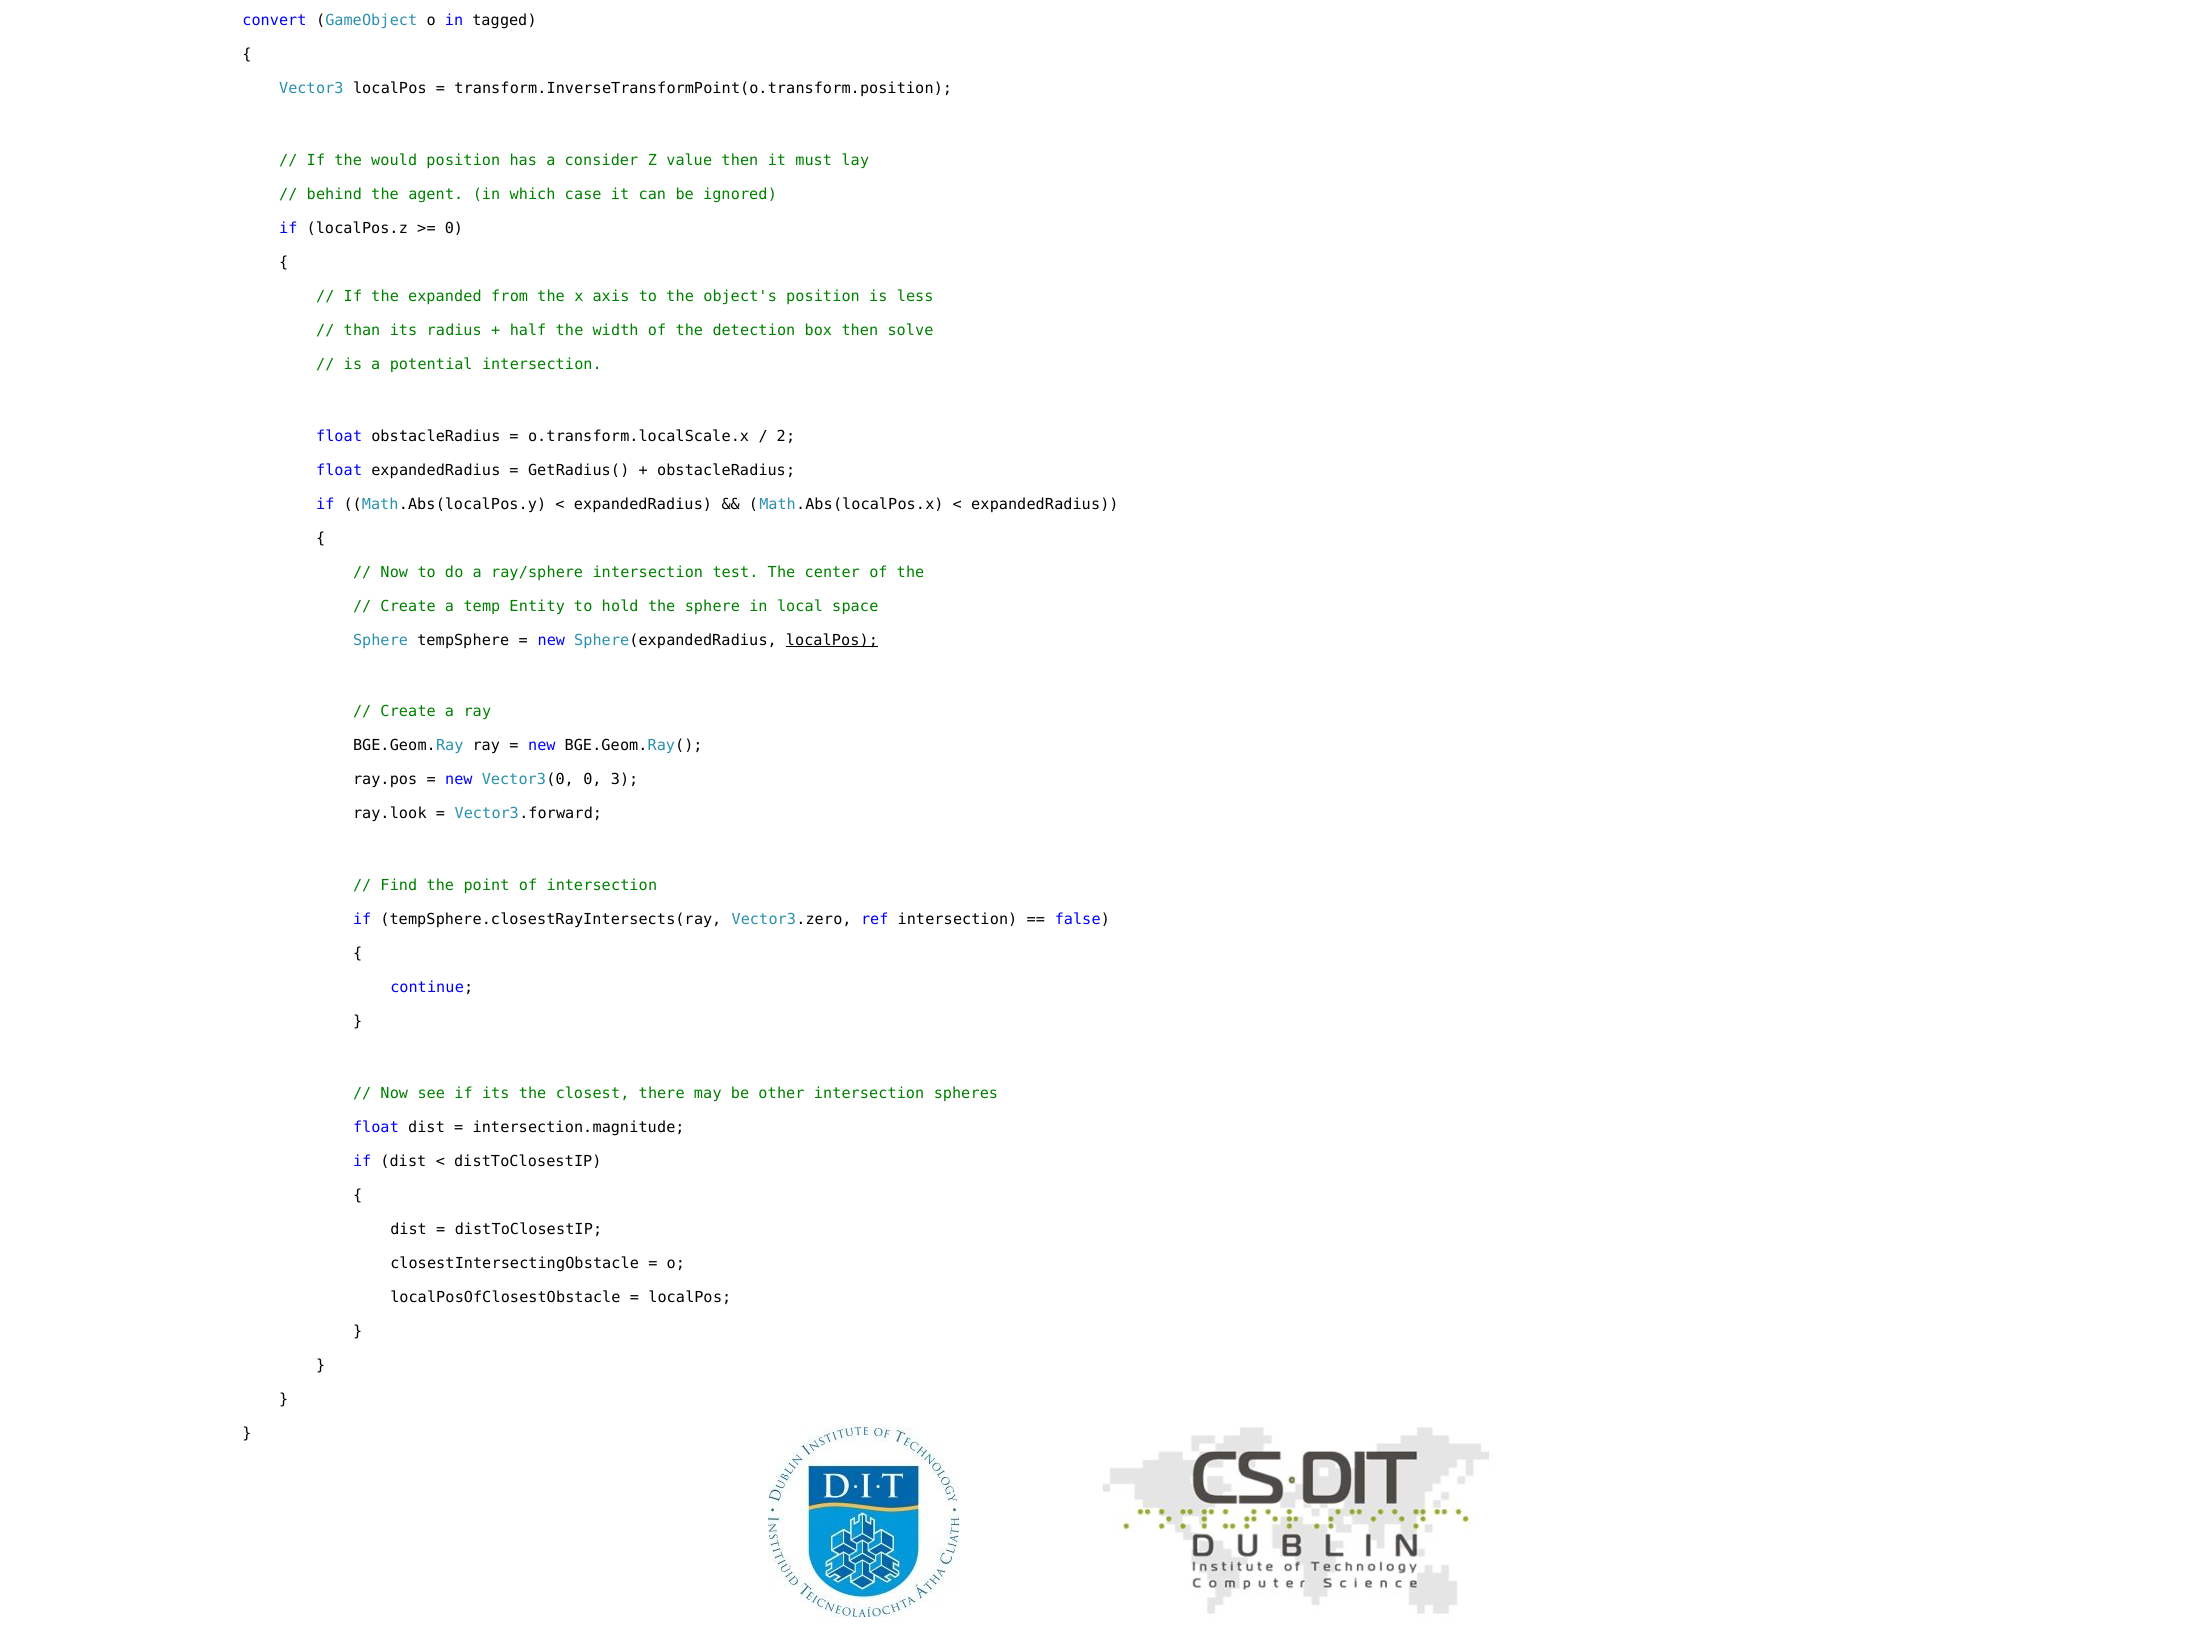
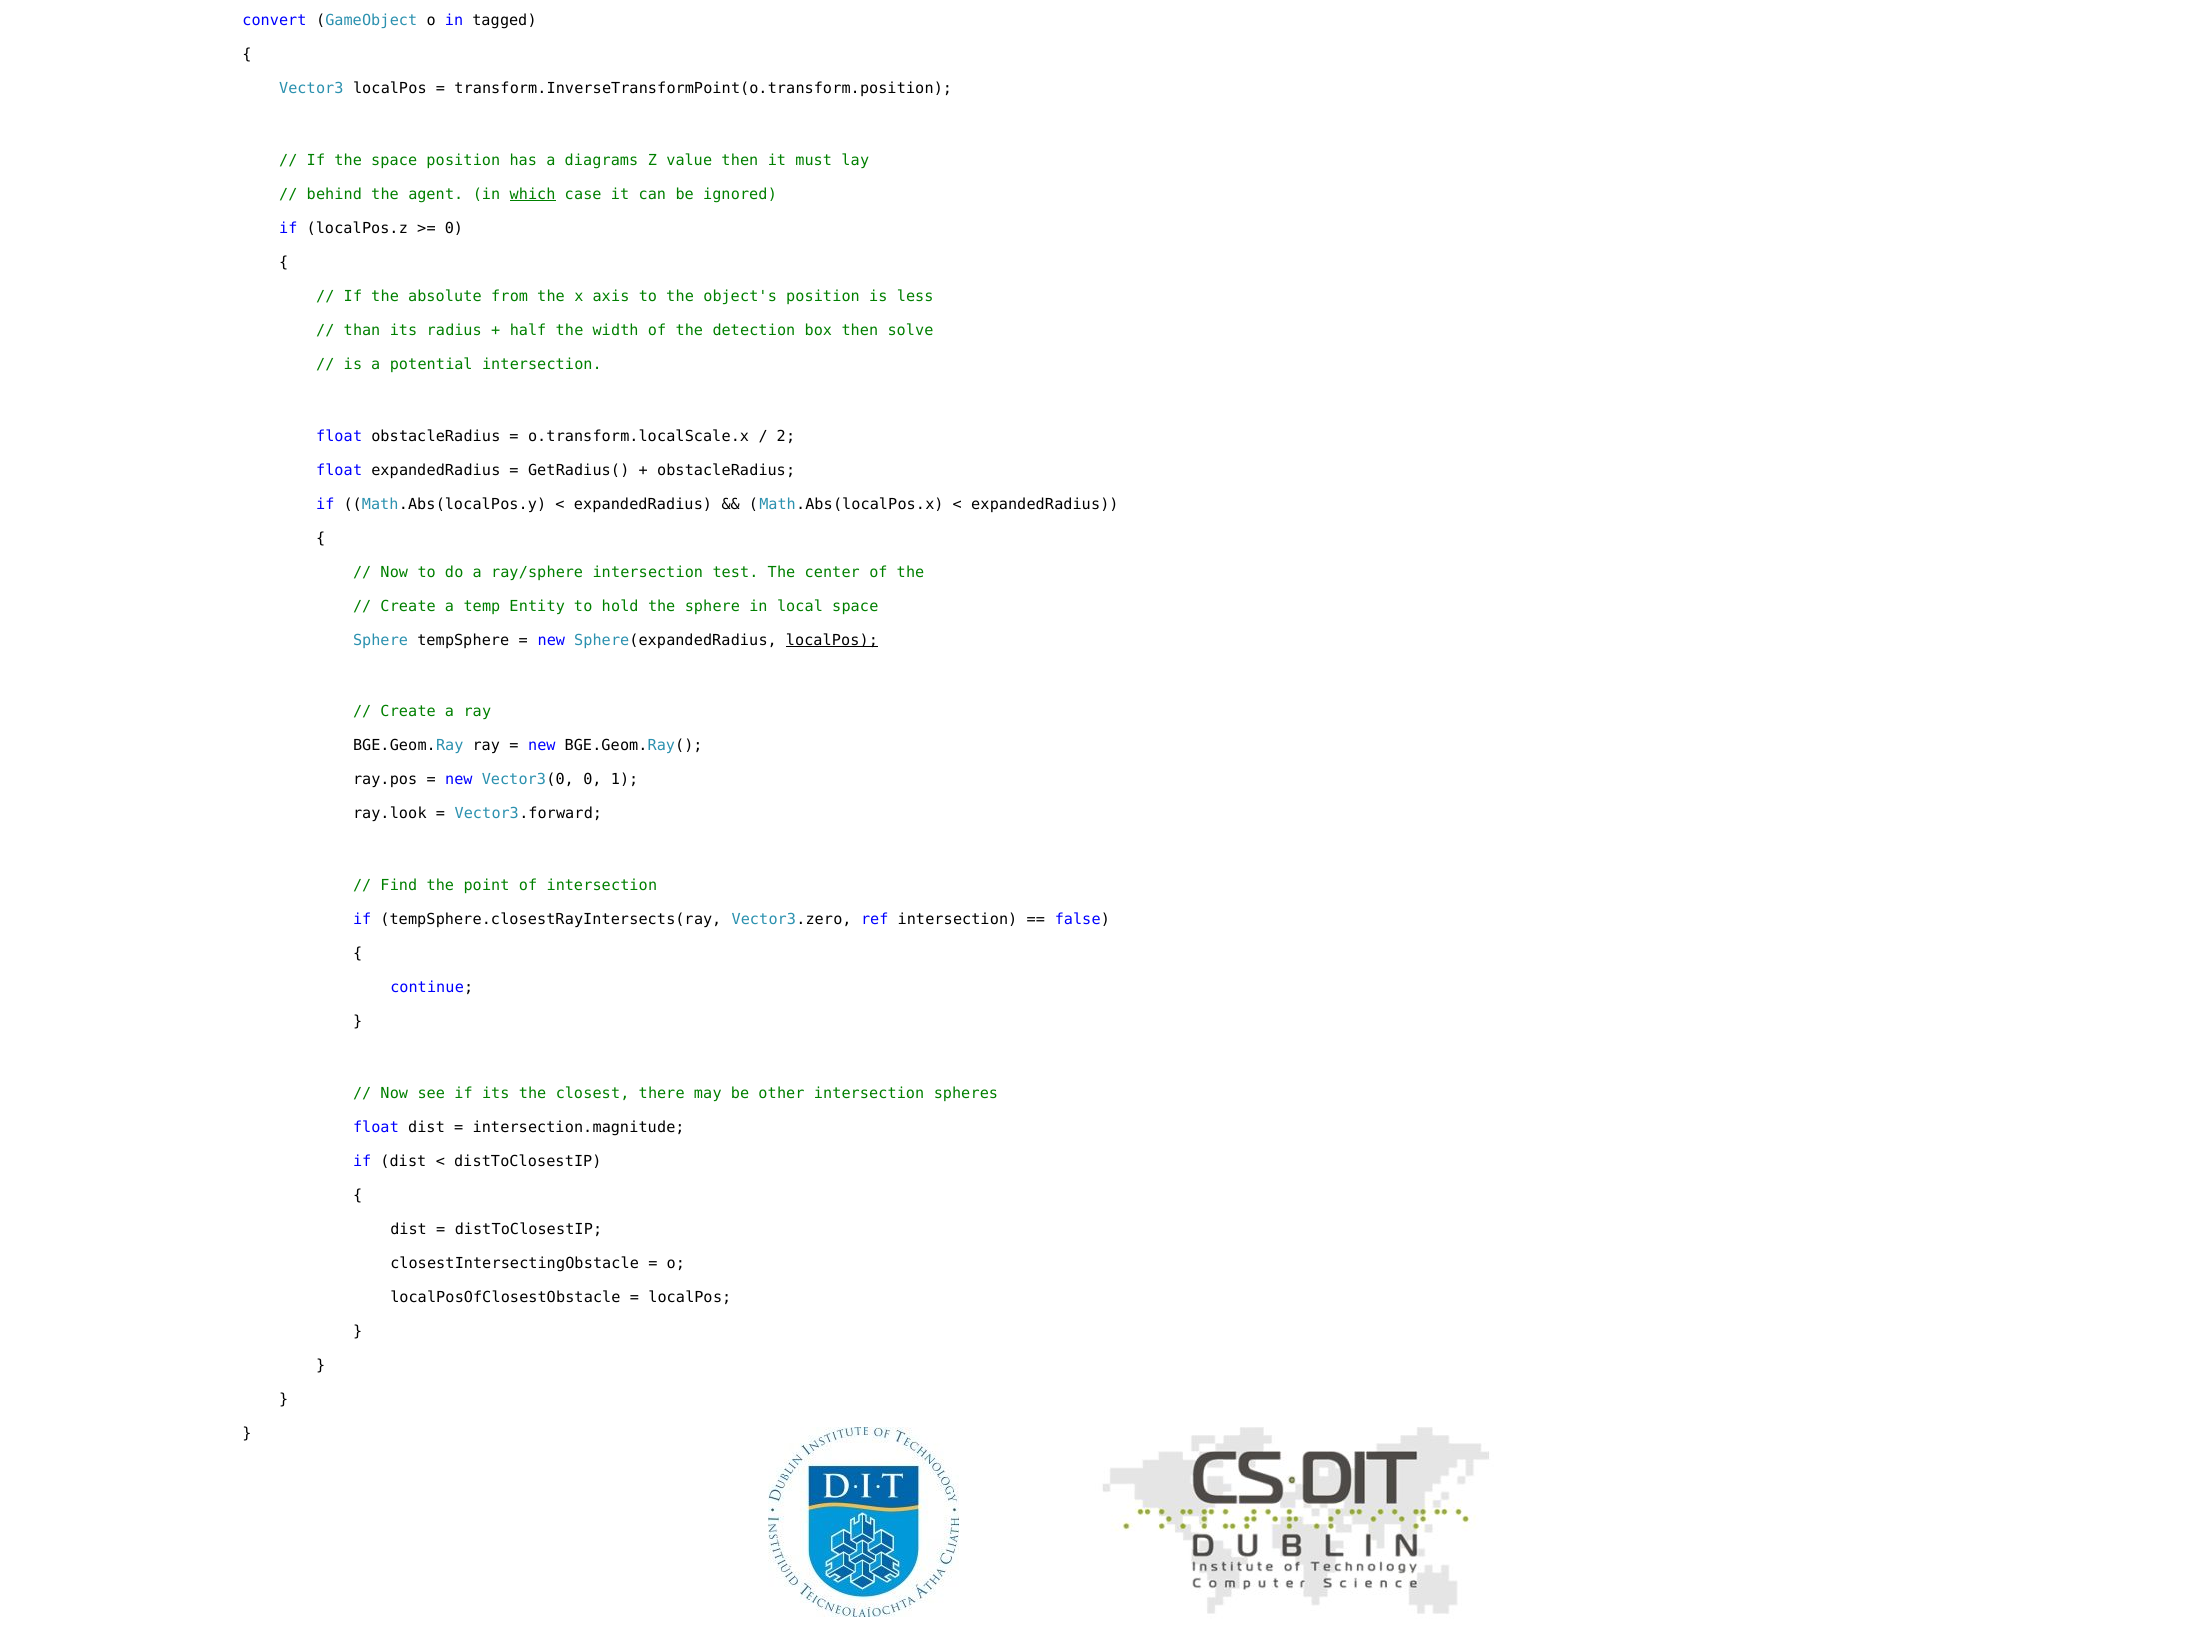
the would: would -> space (394, 160)
consider: consider -> diagrams (602, 160)
which underline: none -> present (533, 194)
expanded: expanded -> absolute (445, 296)
3: 3 -> 1 (625, 780)
